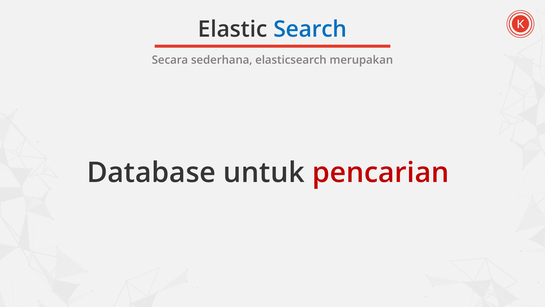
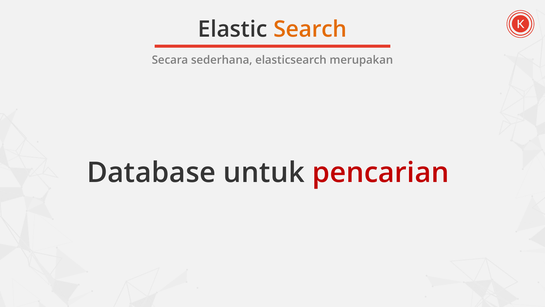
Search colour: blue -> orange (310, 29)
